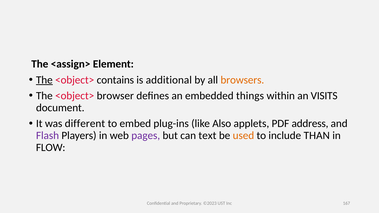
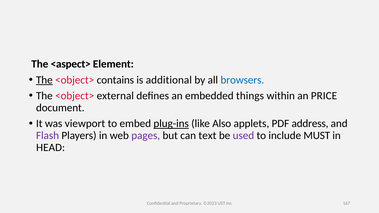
<assign>: <assign> -> <aspect> (71, 64)
browsers colour: orange -> blue (242, 80)
browser: browser -> external (115, 96)
VISITS: VISITS -> PRICE (324, 96)
different: different -> viewport (85, 124)
plug-ins underline: none -> present (171, 124)
used colour: orange -> purple (243, 136)
THAN: THAN -> MUST (317, 136)
FLOW: FLOW -> HEAD (51, 148)
